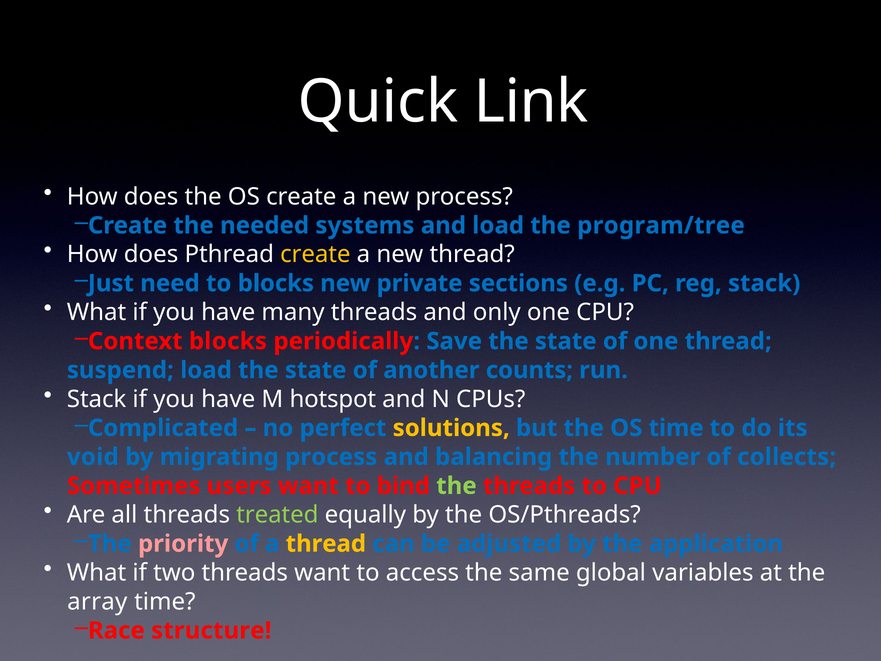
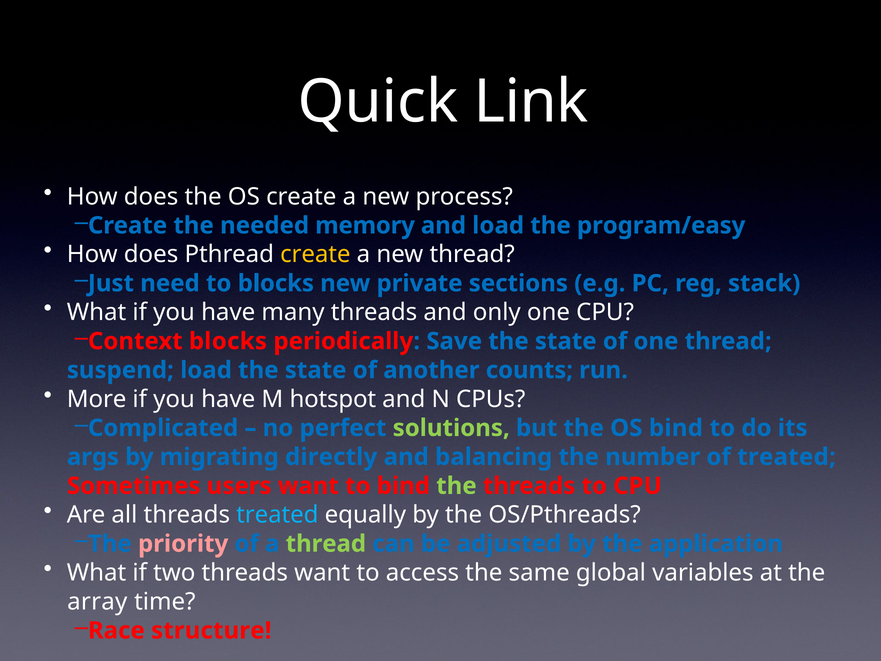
systems: systems -> memory (365, 225)
program/tree: program/tree -> program/easy (661, 225)
Stack: Stack -> More (97, 399)
solutions colour: yellow -> light green (451, 428)
OS time: time -> bind (676, 428)
void: void -> args (93, 457)
migrating process: process -> directly (331, 457)
of collects: collects -> treated (787, 457)
treated colour: light green -> light blue (277, 515)
thread colour: yellow -> light green (326, 544)
